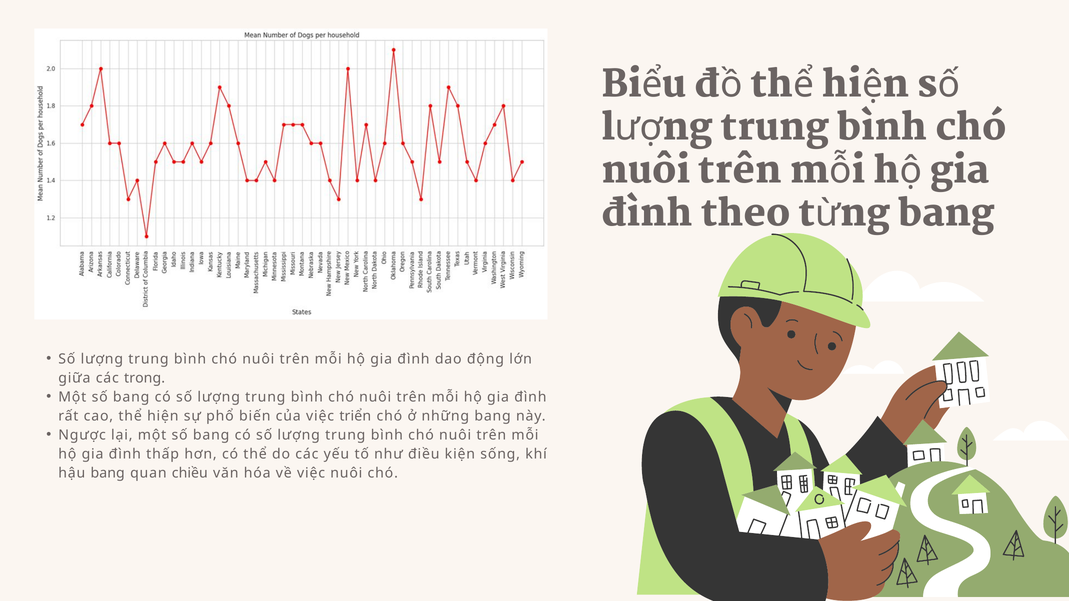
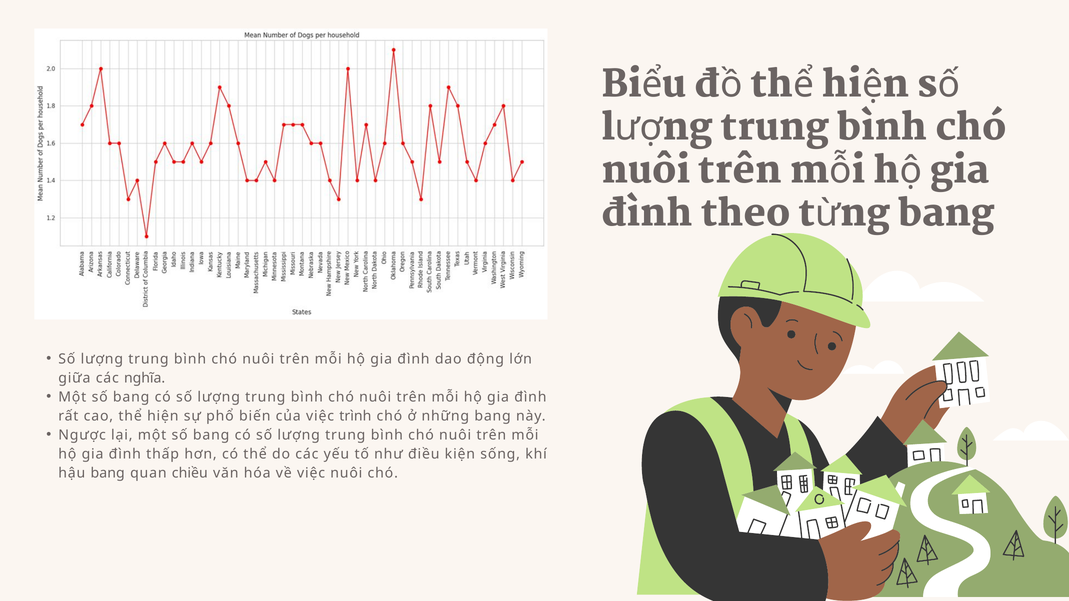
trong: trong -> nghĩa (145, 378)
triển: triển -> trình (355, 416)
